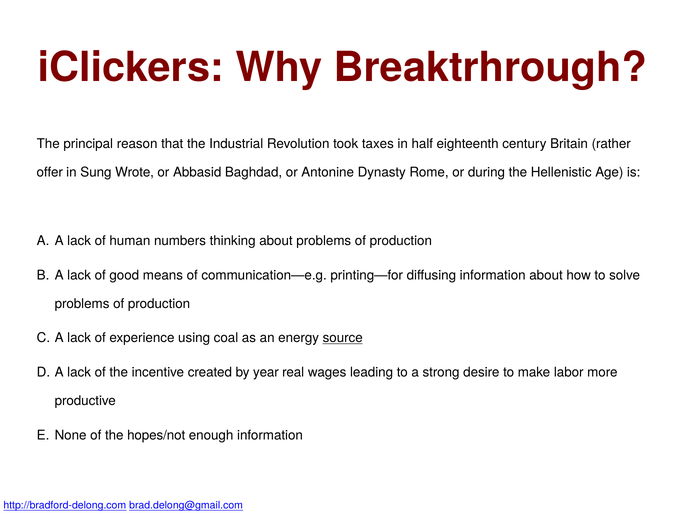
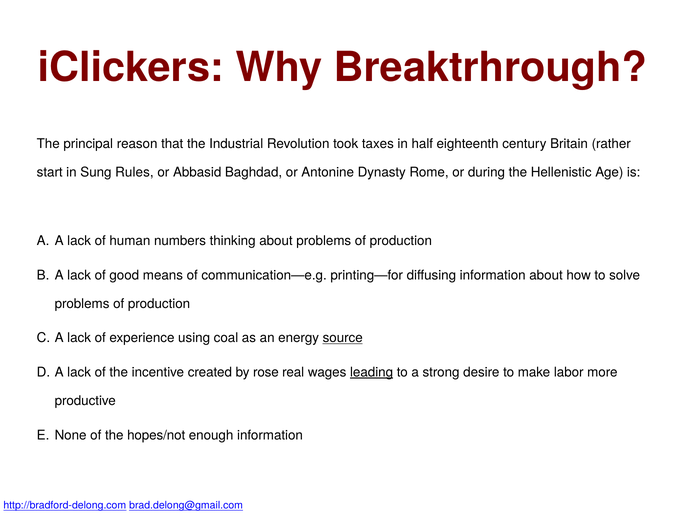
offer: offer -> start (50, 172)
Wrote: Wrote -> Rules (134, 172)
year: year -> rose (266, 372)
leading underline: none -> present (372, 372)
